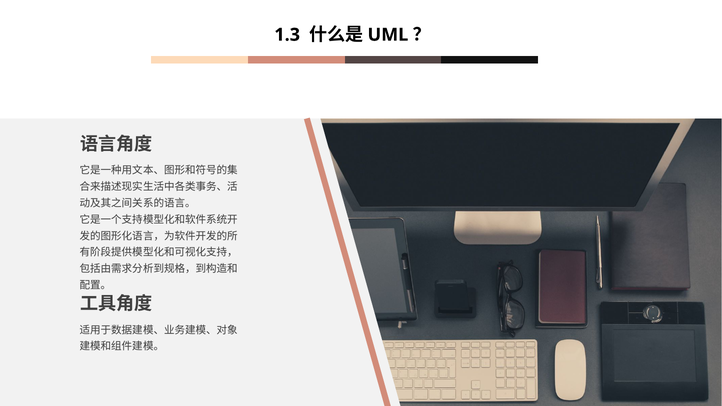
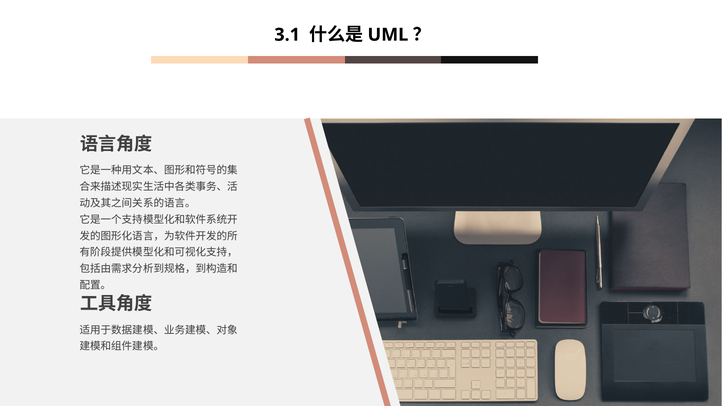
1.3: 1.3 -> 3.1 (287, 35)
